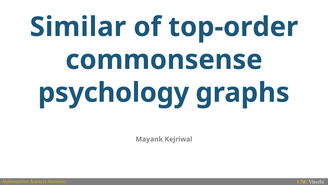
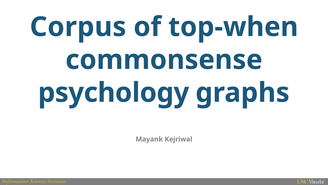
Similar: Similar -> Corpus (78, 27)
top-order: top-order -> top-when (233, 27)
